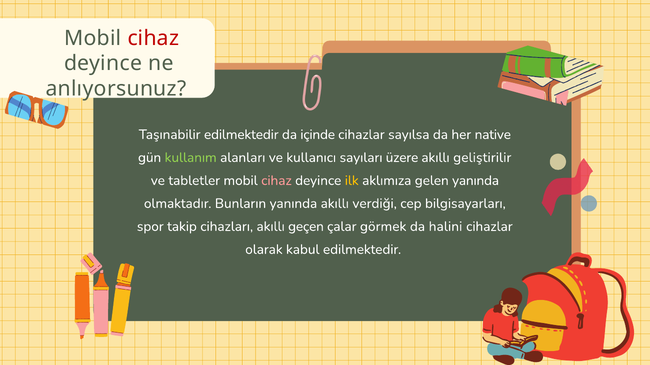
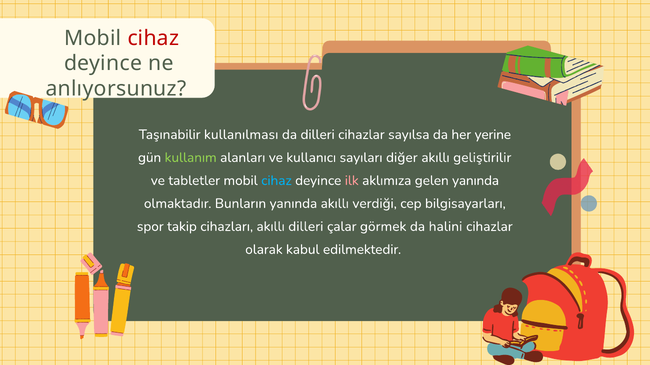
Taşınabilir edilmektedir: edilmektedir -> kullanılması (241, 135)
da içinde: içinde -> dilleri (318, 135)
native: native -> yerine (493, 135)
üzere: üzere -> diğer (402, 158)
cihaz colour: pink -> light blue (276, 181)
ilk colour: yellow -> pink (352, 181)
akıllı geçen: geçen -> dilleri (306, 227)
